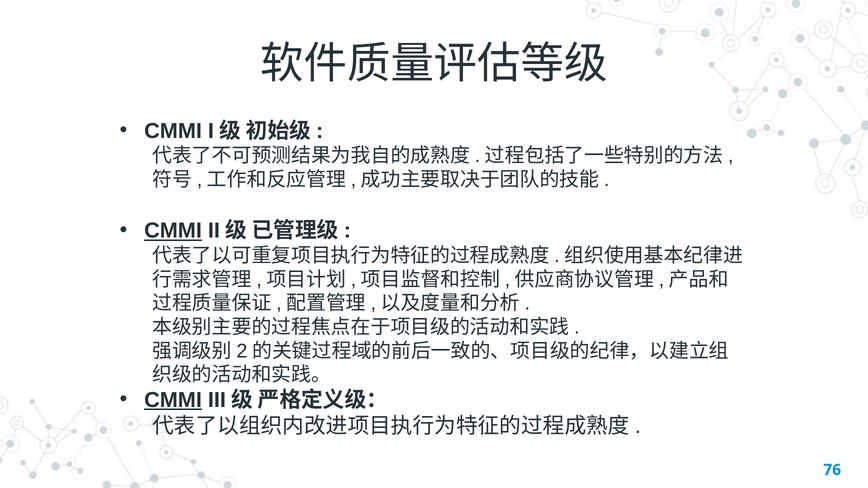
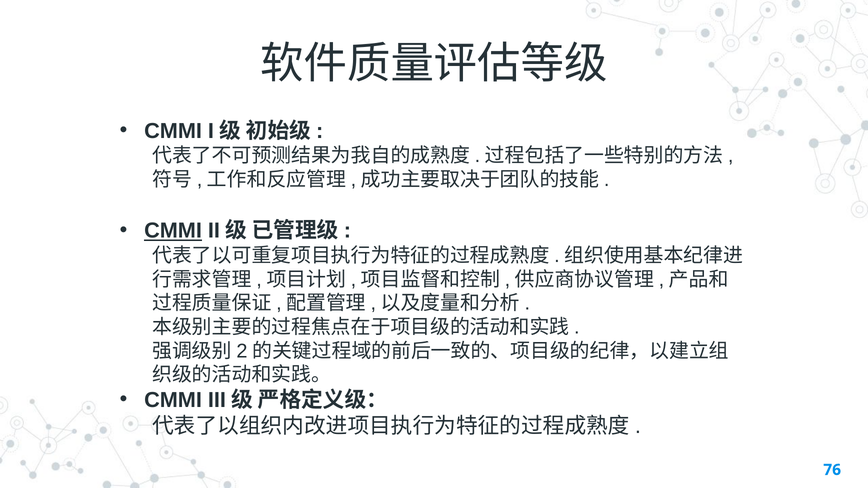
CMMI underline: present -> none (173, 400)
